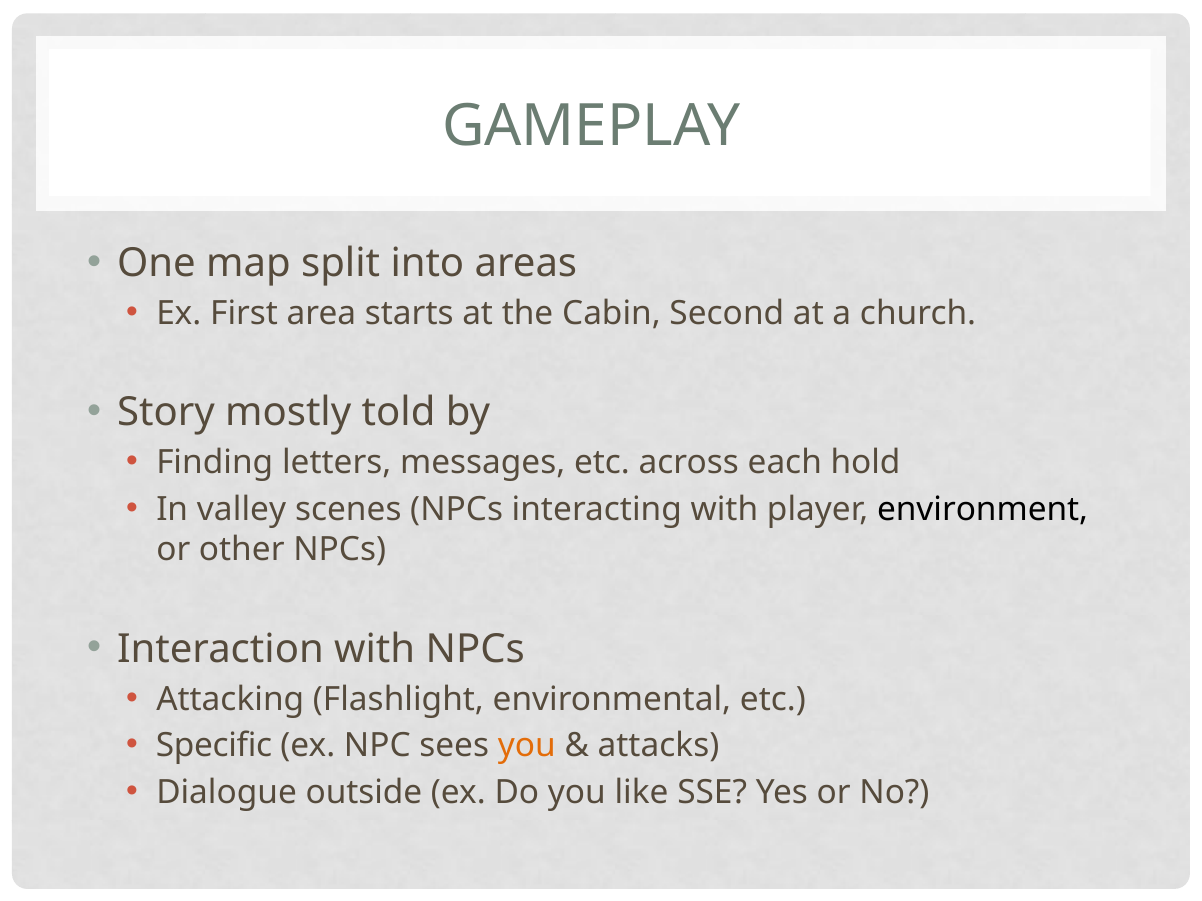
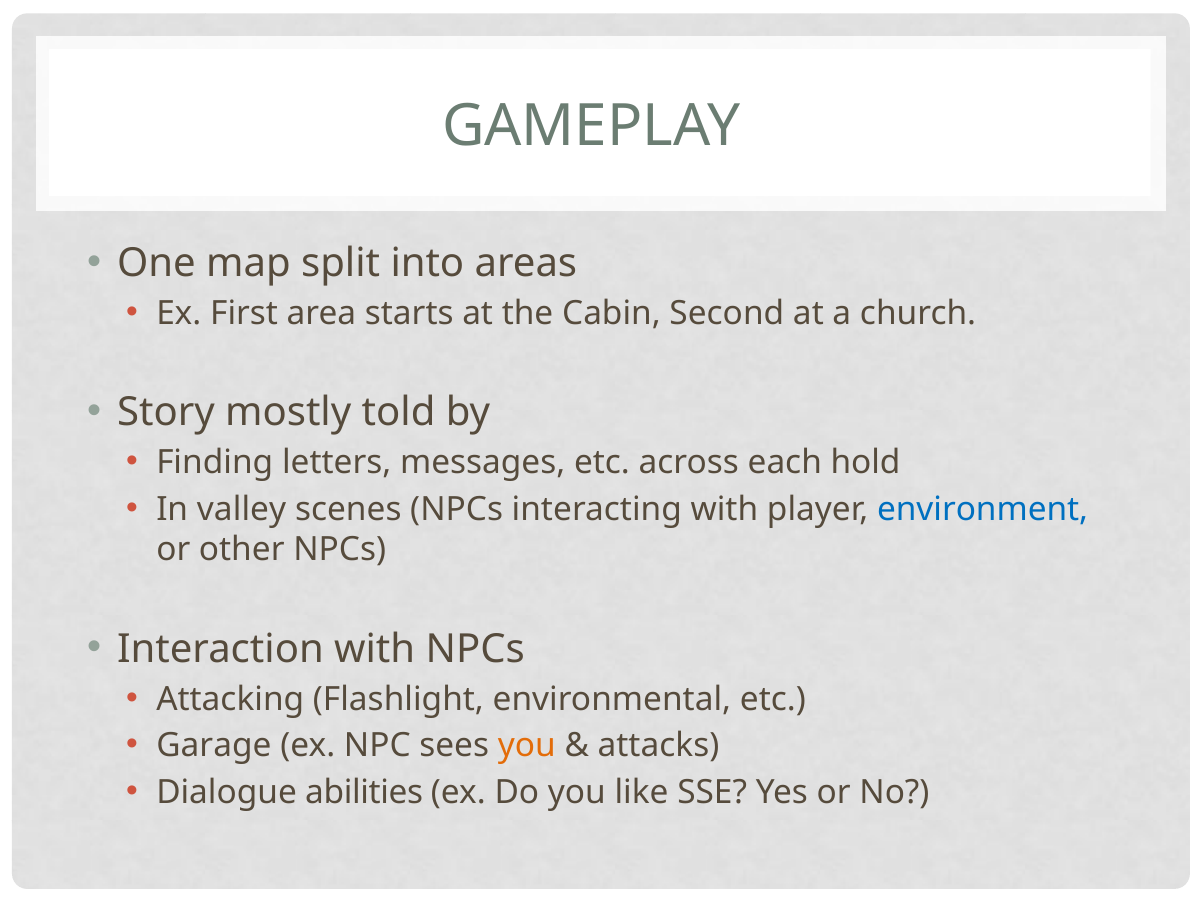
environment colour: black -> blue (983, 510)
Specific: Specific -> Garage (214, 746)
outside: outside -> abilities (364, 793)
